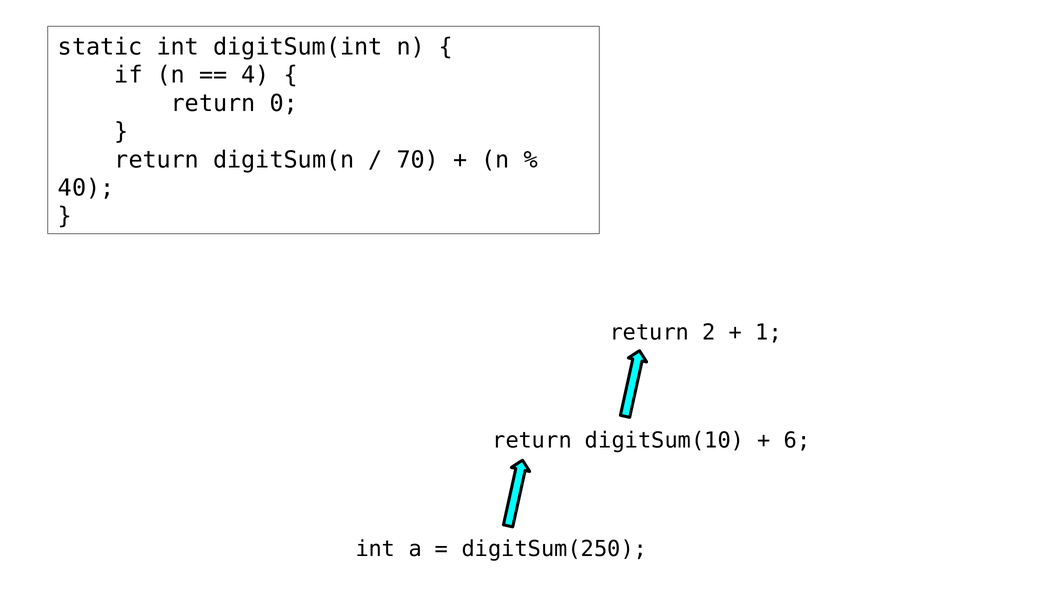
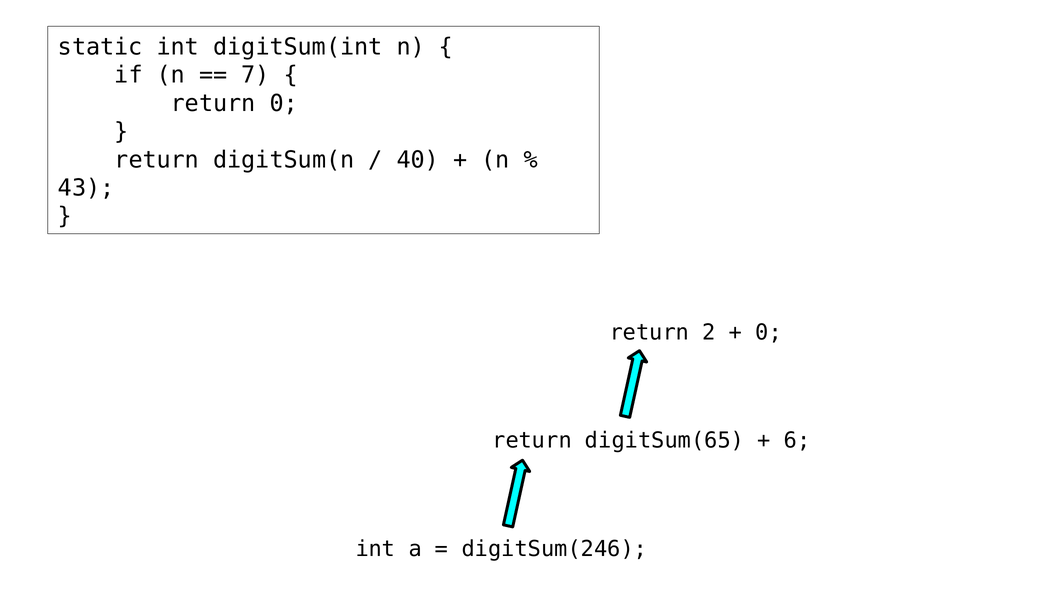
4: 4 -> 7 (255, 75)
70: 70 -> 40 (418, 160)
40: 40 -> 43 (86, 188)
1: 1 -> 0 (769, 333)
digitSum(10: digitSum(10 -> digitSum(65 (665, 441)
digitSum(250: digitSum(250 -> digitSum(246 (554, 549)
